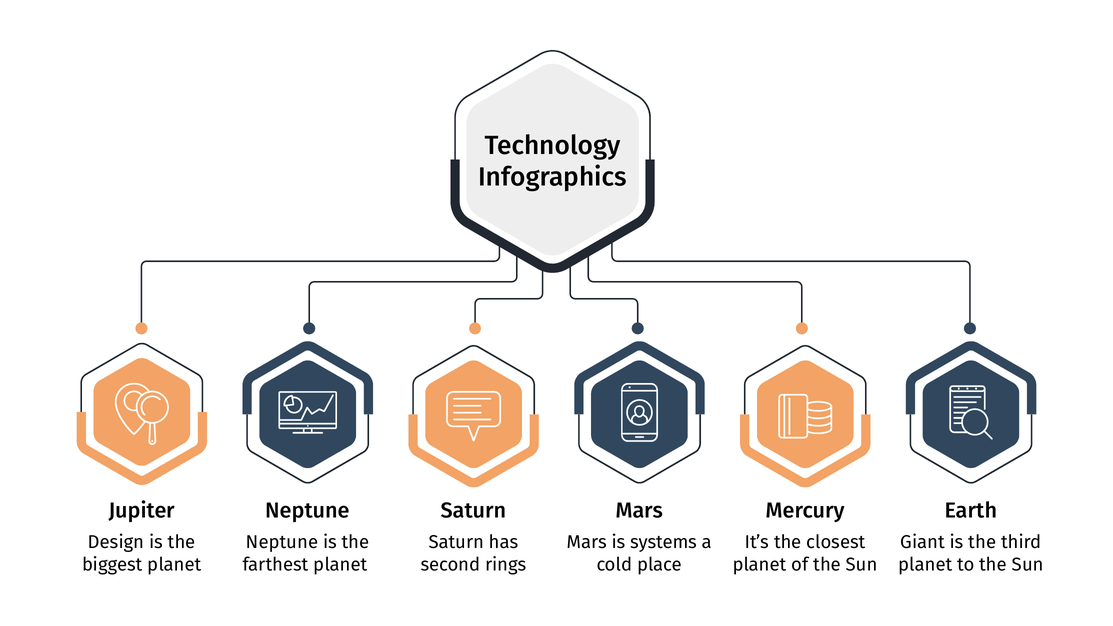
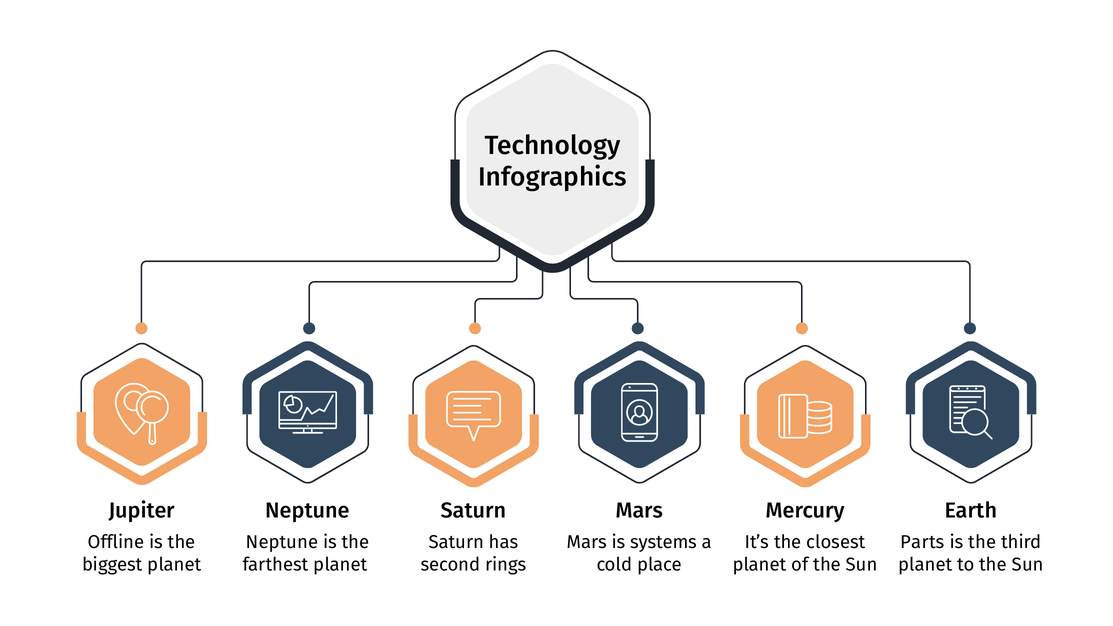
Design: Design -> Offline (116, 542)
Giant: Giant -> Parts (923, 542)
